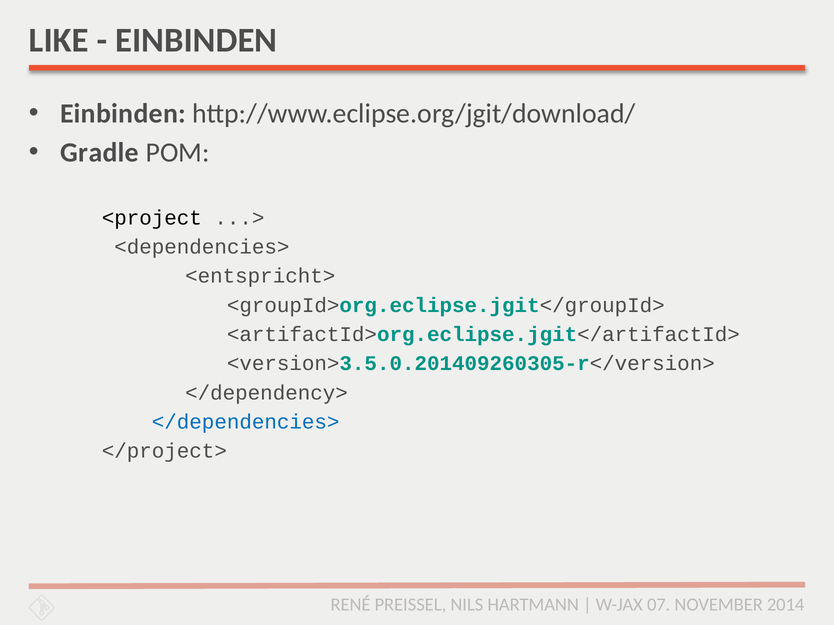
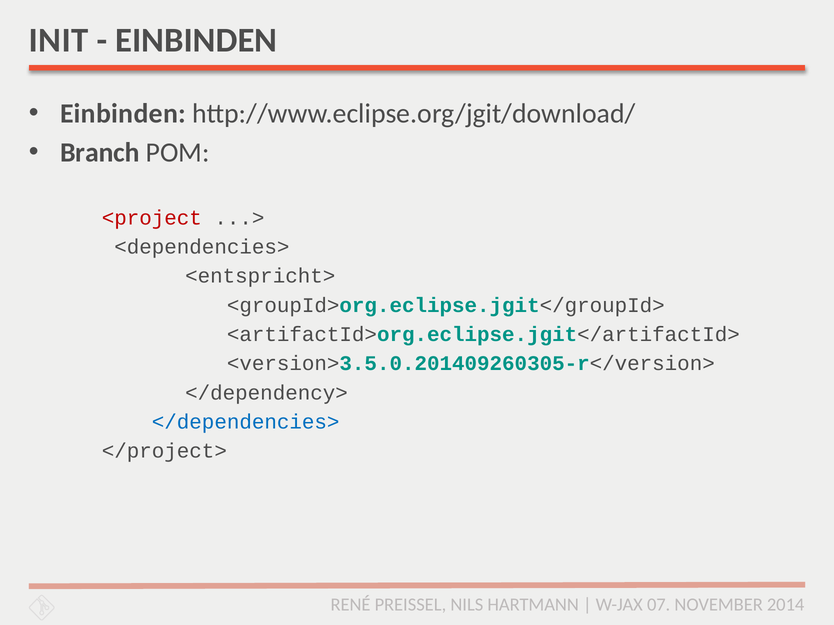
LIKE: LIKE -> INIT (59, 40)
Gradle: Gradle -> Branch (100, 153)
<project colour: black -> red (152, 218)
